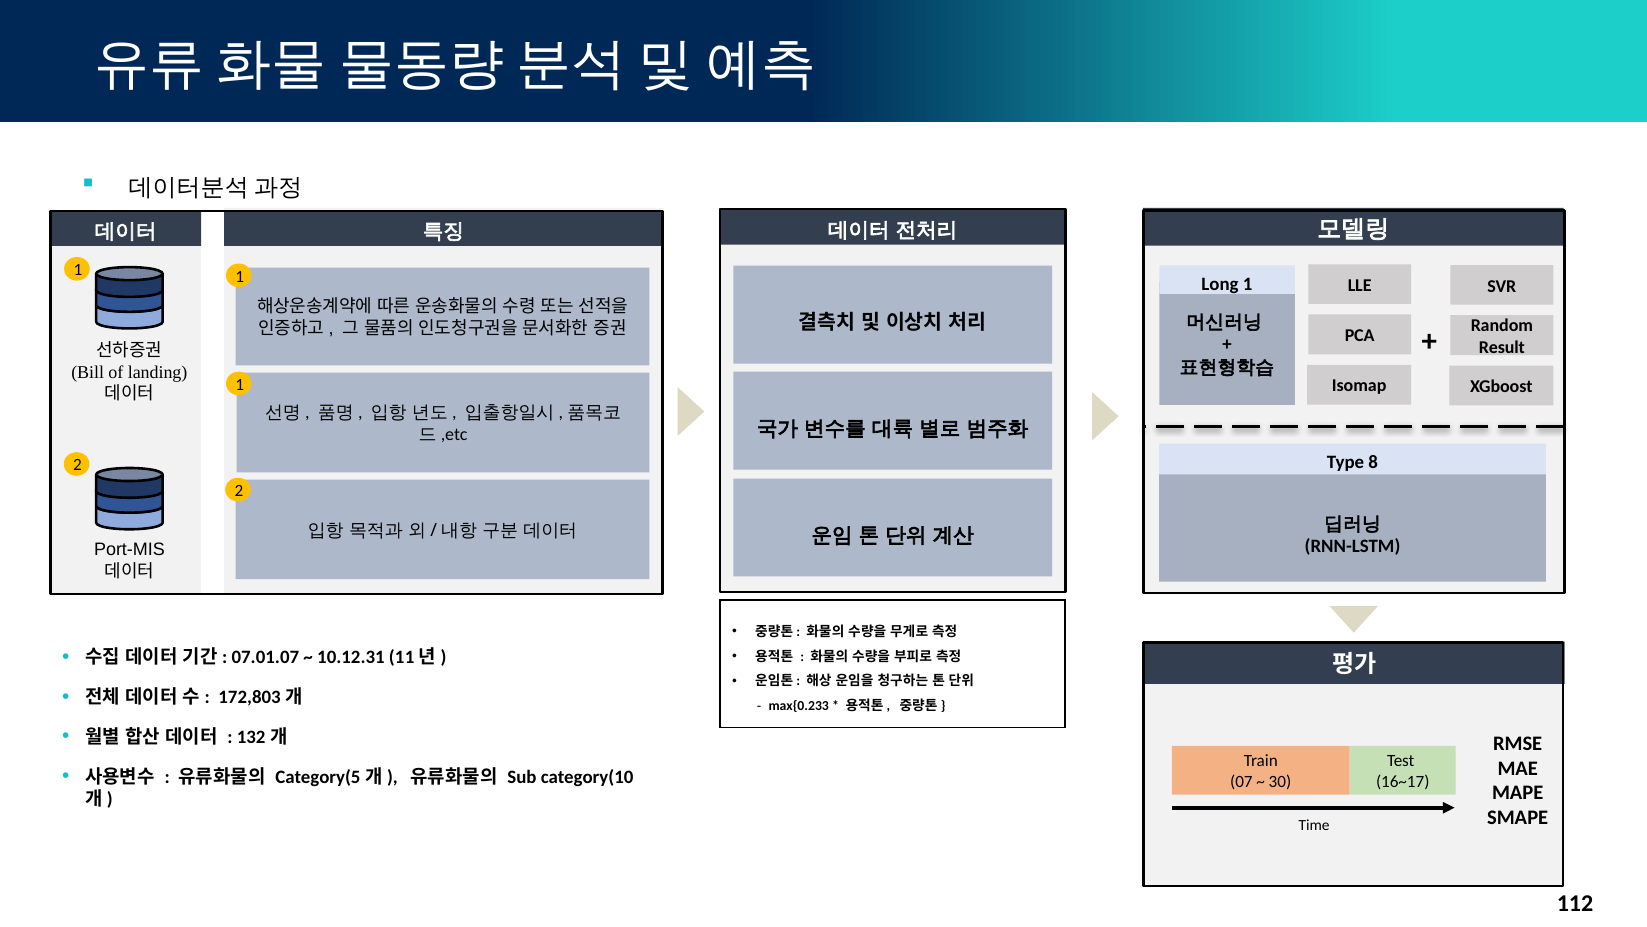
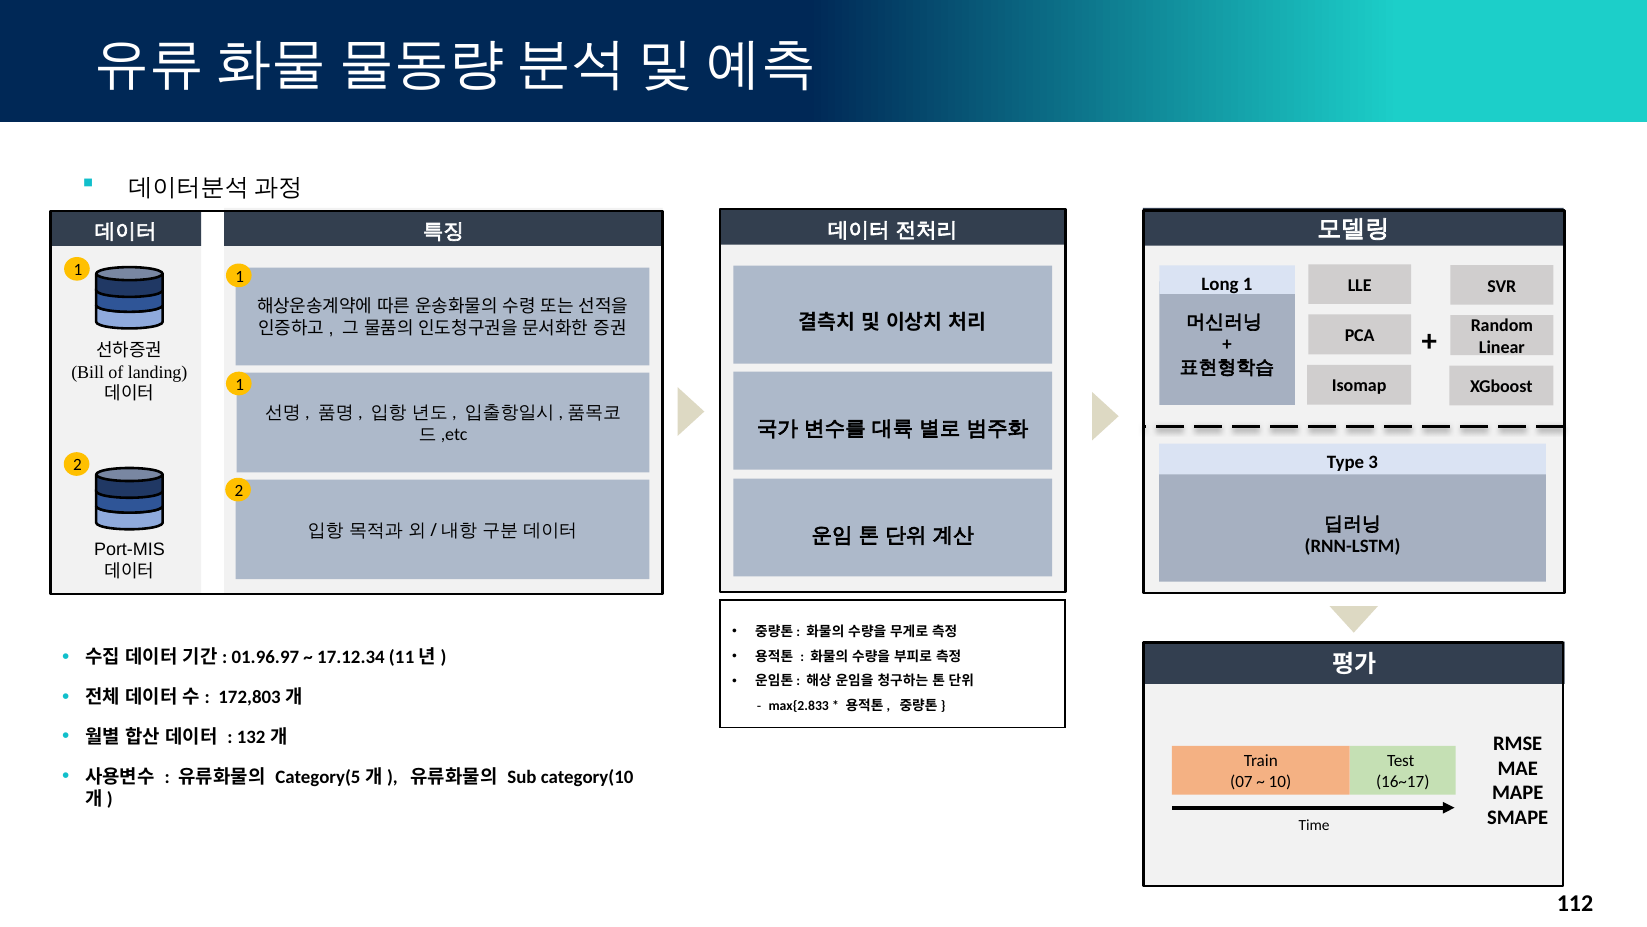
Result: Result -> Linear (1502, 347)
8: 8 -> 3 (1373, 462)
07.01.07: 07.01.07 -> 01.96.97 (265, 657)
10.12.31: 10.12.31 -> 17.12.34 (351, 657)
max{0.233: max{0.233 -> max{2.833 (799, 705)
30: 30 -> 10 (1280, 781)
